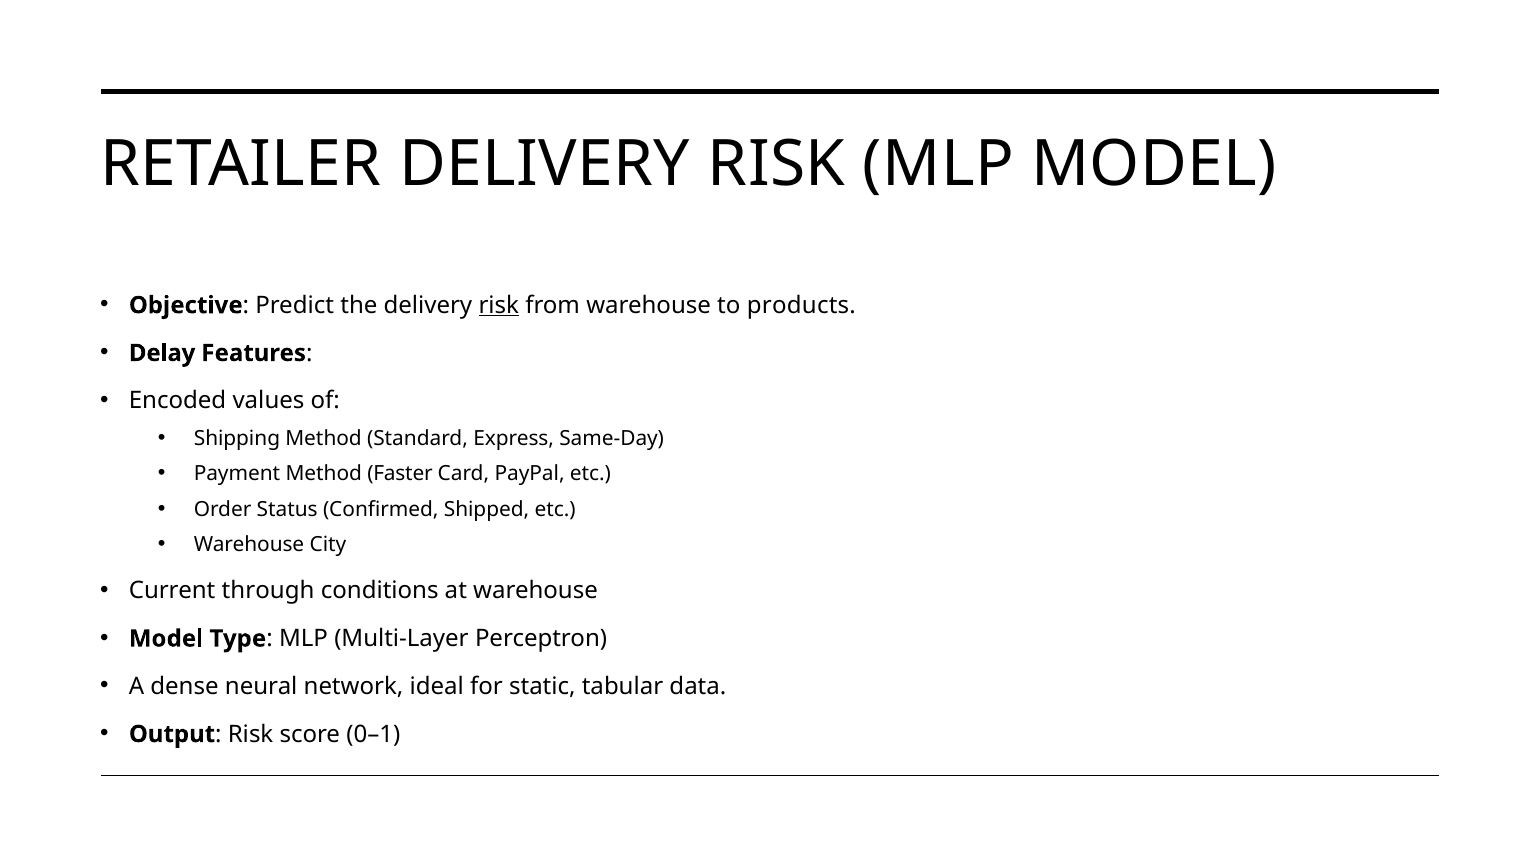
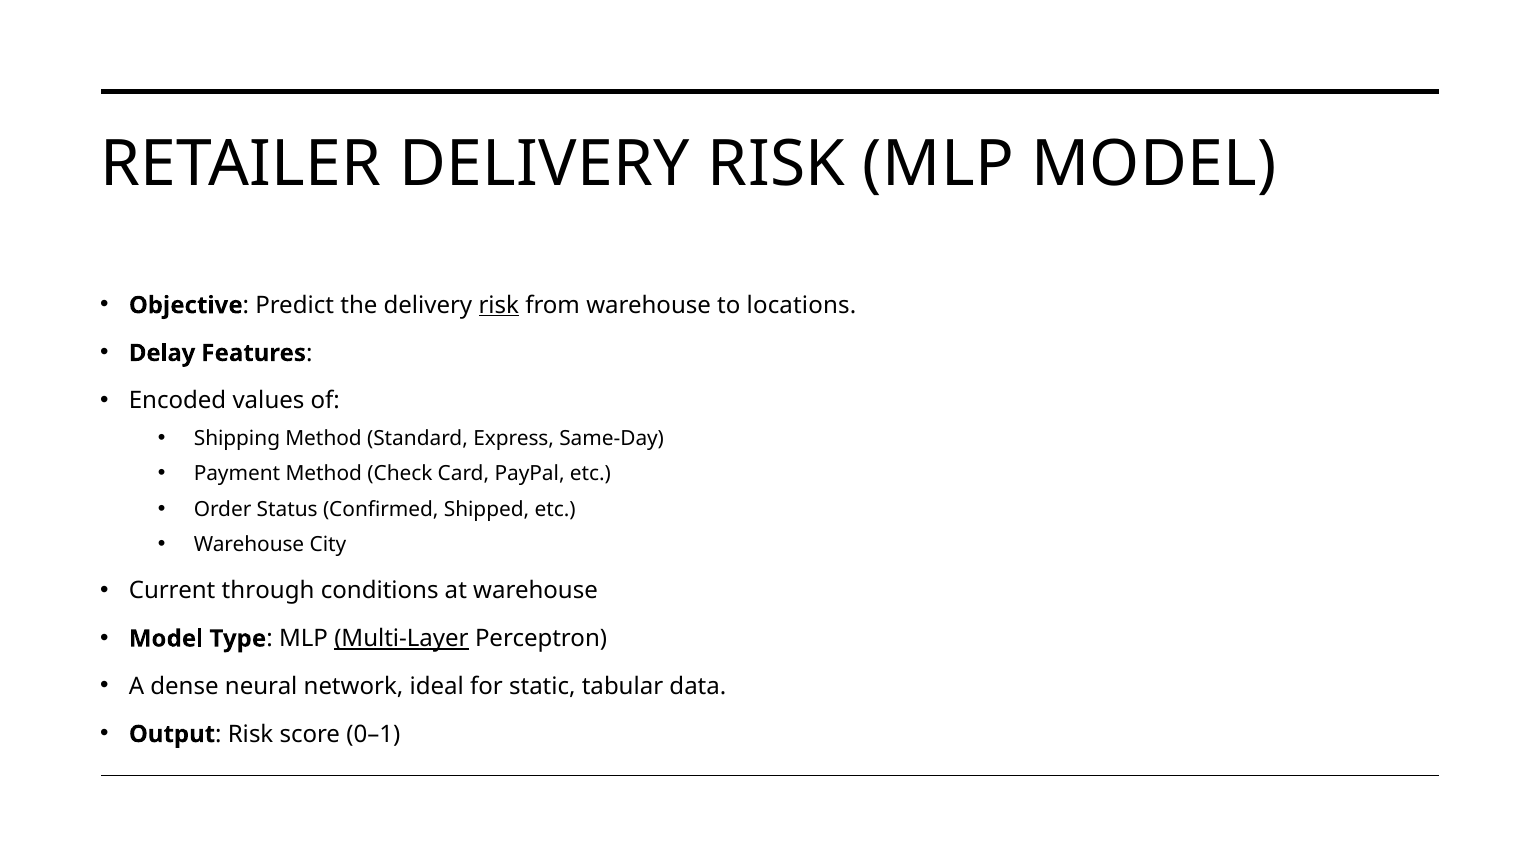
products: products -> locations (801, 305)
Faster: Faster -> Check (400, 474)
Multi-Layer underline: none -> present (401, 639)
